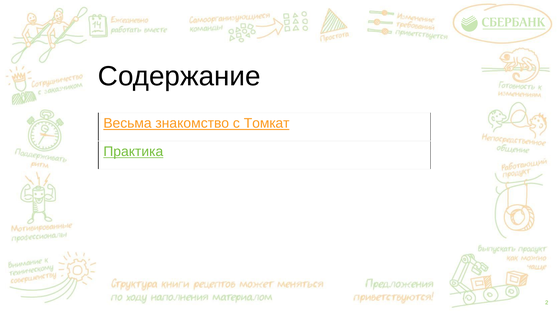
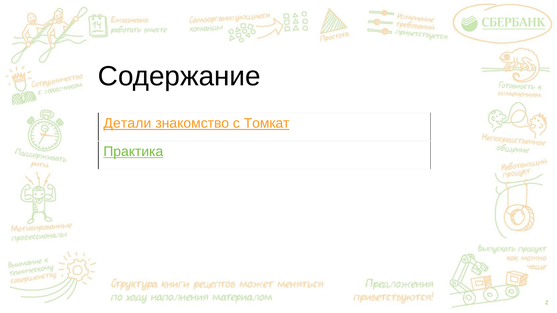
Весьма: Весьма -> Детали (127, 124)
